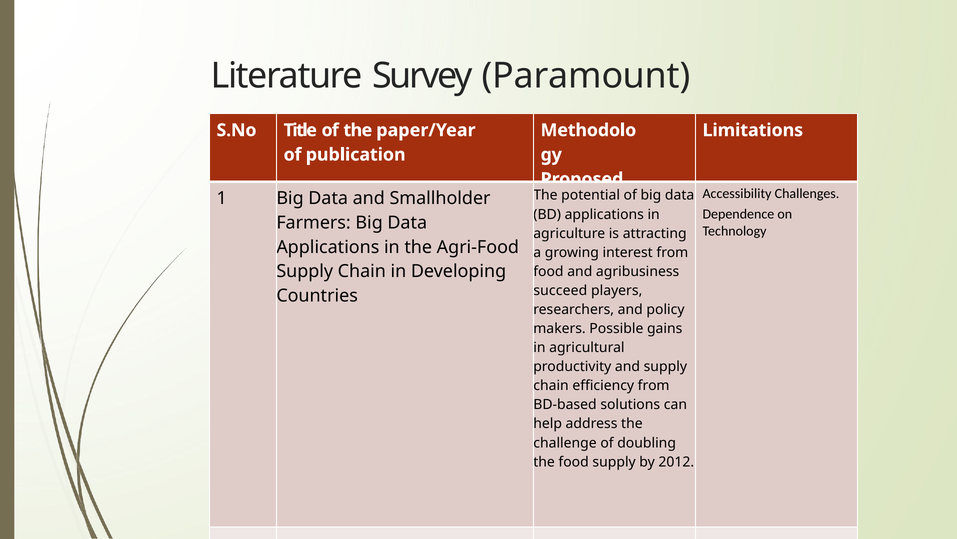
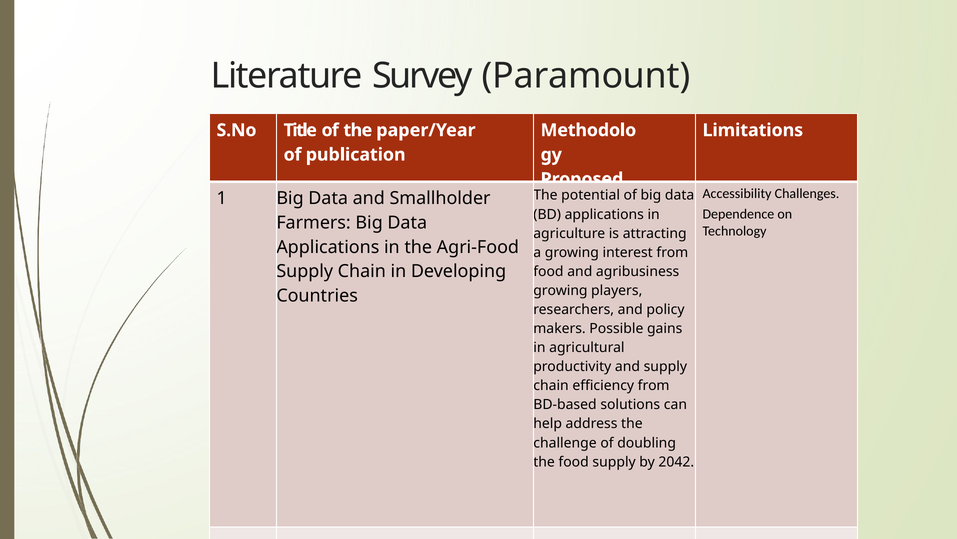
succeed: succeed -> growing (560, 290)
2012: 2012 -> 2042 (676, 461)
